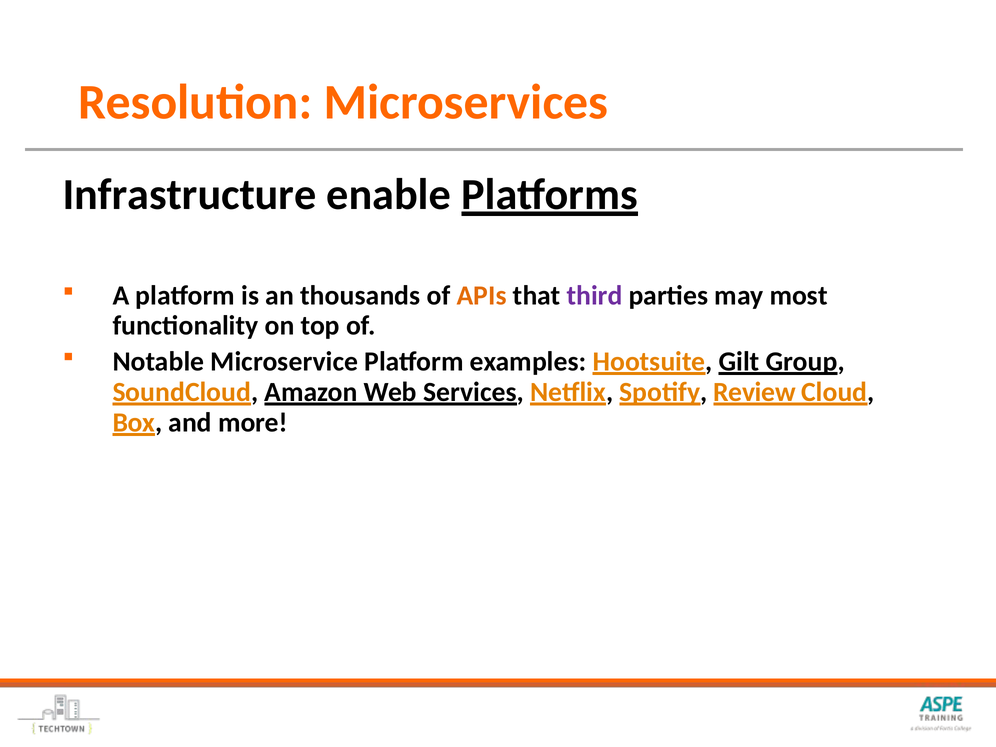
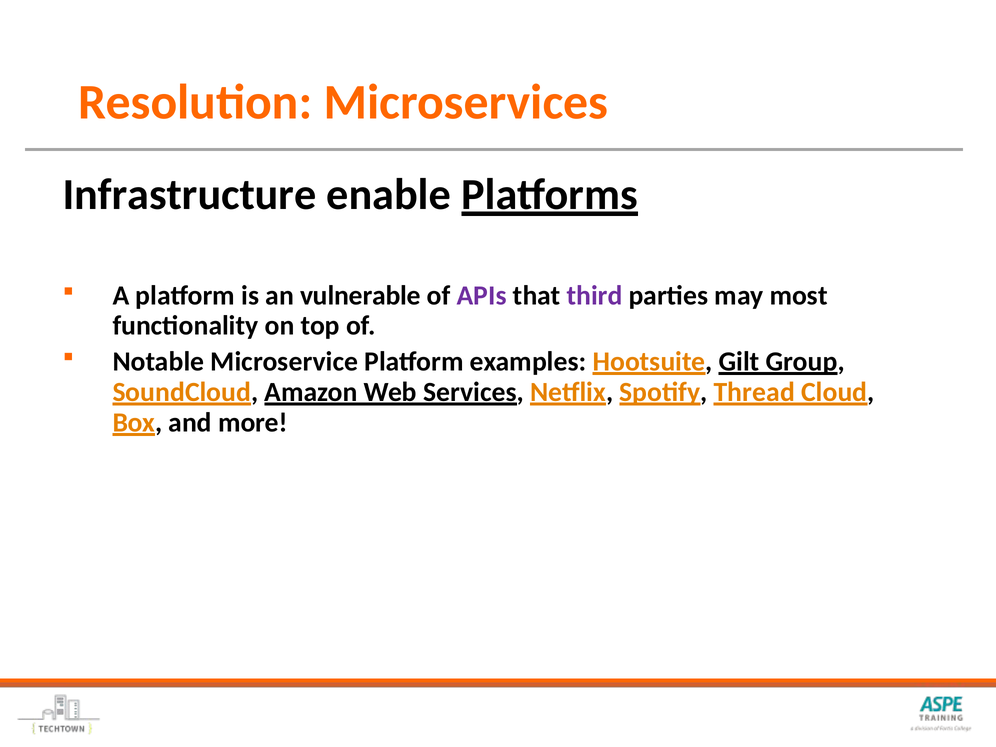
thousands: thousands -> vulnerable (360, 296)
APIs colour: orange -> purple (482, 296)
Review: Review -> Thread (754, 392)
